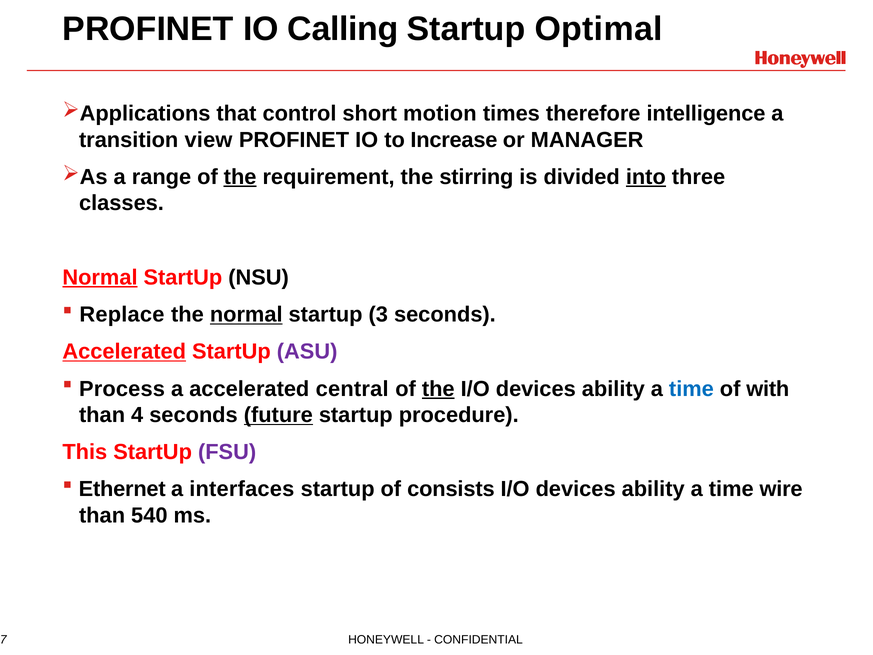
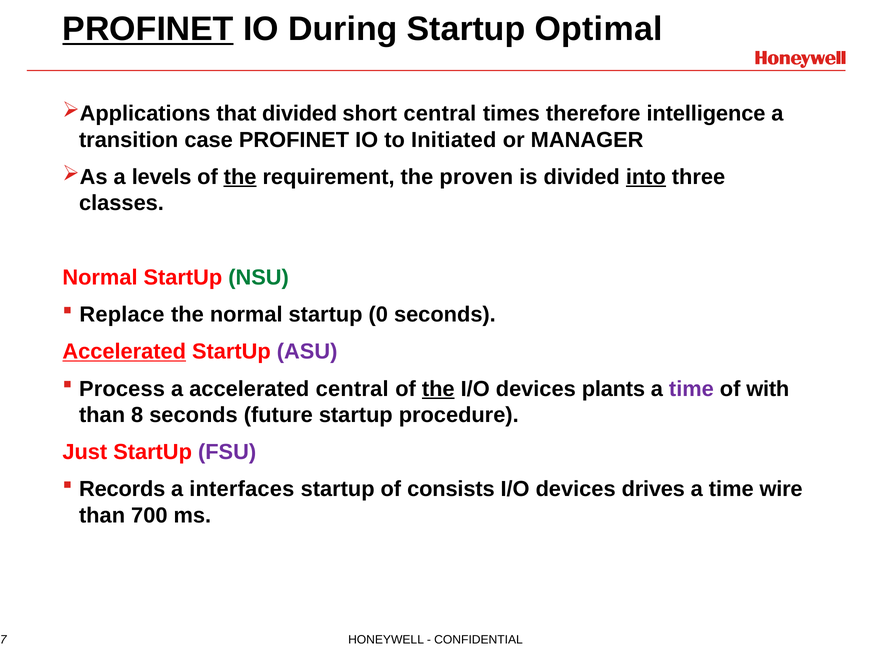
PROFINET underline: none -> present (148, 29)
Calling: Calling -> During (343, 29)
that control: control -> divided (300, 114)
short motion: motion -> central (440, 114)
view: view -> case (209, 140)
Increase: Increase -> Initiated (454, 140)
range: range -> levels (162, 177)
stirring: stirring -> proven (476, 177)
Normal underline: present -> none (100, 277)
NSU colour: black -> green (259, 277)
normal underline: present -> none (246, 314)
3: 3 -> 0 (378, 314)
ability: ability -> plants (613, 389)
time colour: blue -> purple (691, 389)
4: 4 -> 8 (137, 415)
future underline: present -> none (278, 415)
This: This -> Just (85, 452)
Ethernet: Ethernet -> Records (122, 489)
ability: ability -> drives (653, 489)
540: 540 -> 700 (149, 515)
